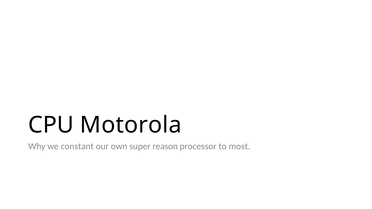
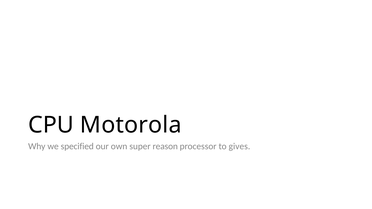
constant: constant -> specified (77, 146)
most: most -> gives (239, 146)
